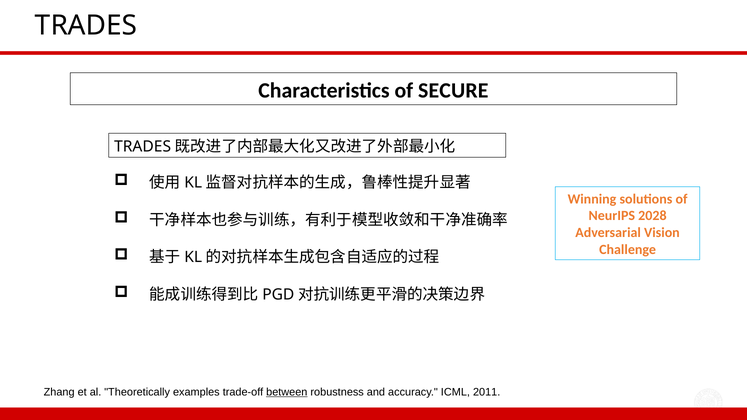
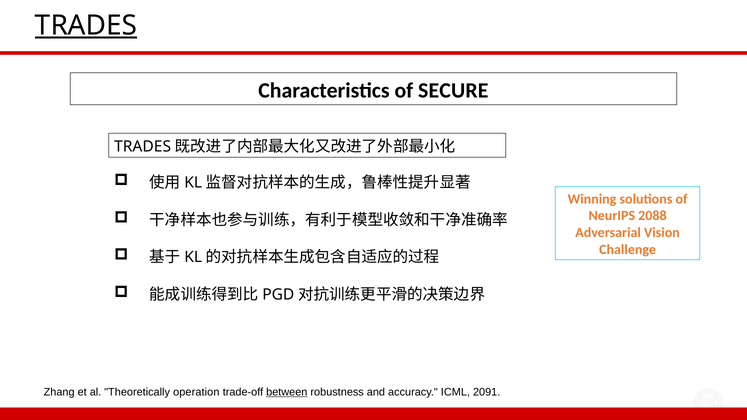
TRADES underline: none -> present (86, 26)
2028: 2028 -> 2088 (652, 216)
examples: examples -> operation (196, 392)
2011: 2011 -> 2091 (487, 392)
